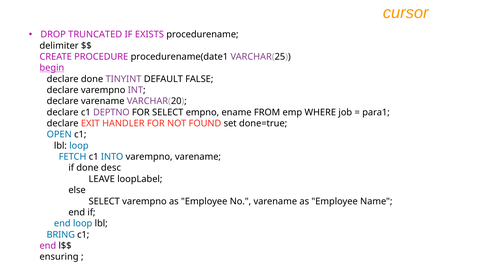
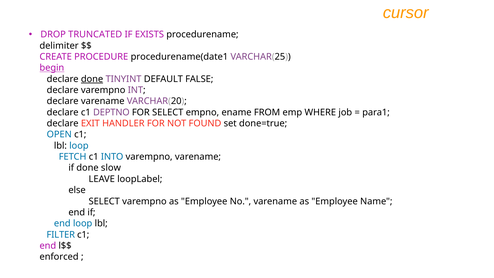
done underline: none -> present (92, 79)
desc: desc -> slow (111, 168)
BRING: BRING -> FILTER (61, 235)
ensuring: ensuring -> enforced (59, 257)
